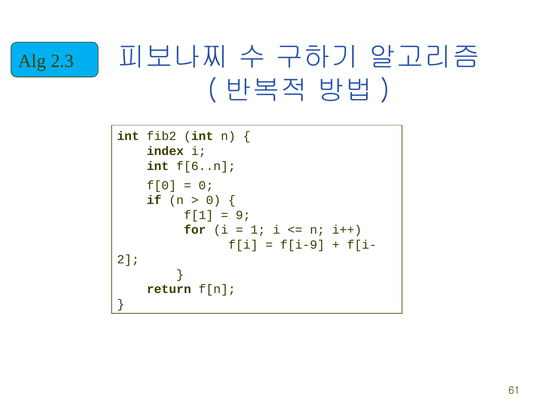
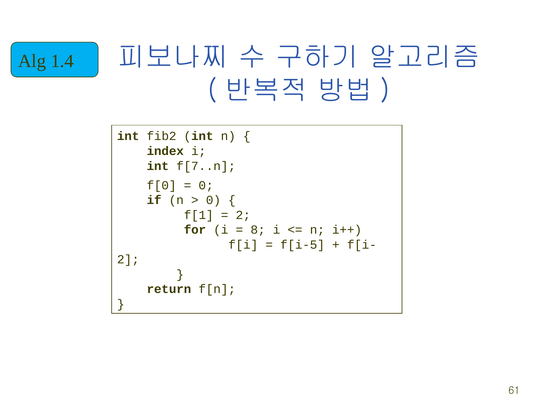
2.3: 2.3 -> 1.4 (62, 61)
f[6..n: f[6..n -> f[7..n (206, 166)
9: 9 -> 2 (243, 215)
1: 1 -> 8 (258, 230)
f[i-9: f[i-9 -> f[i-5 (302, 245)
